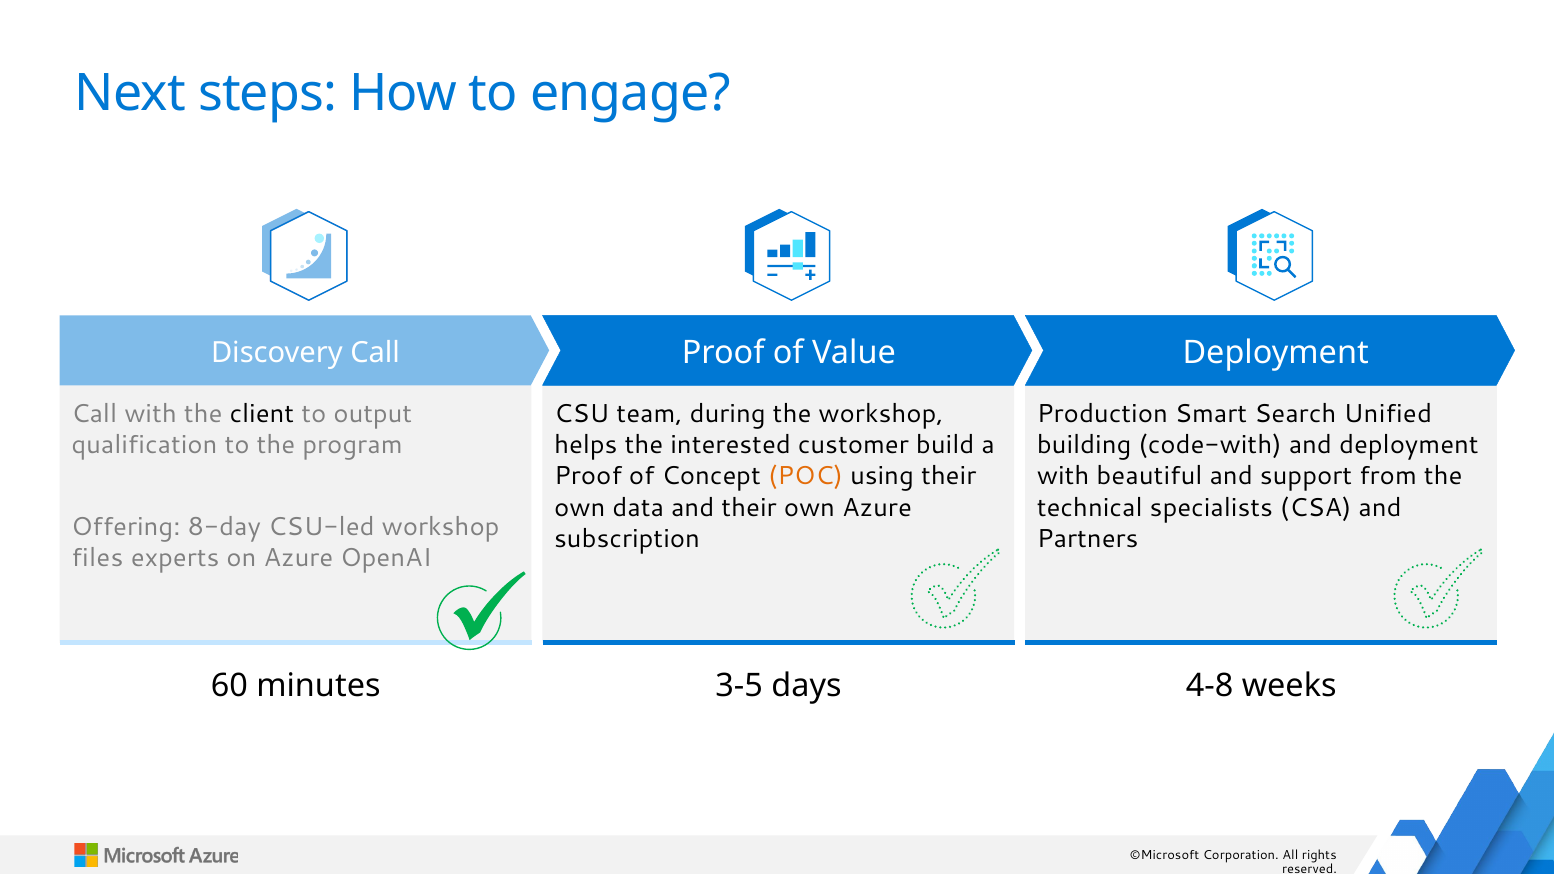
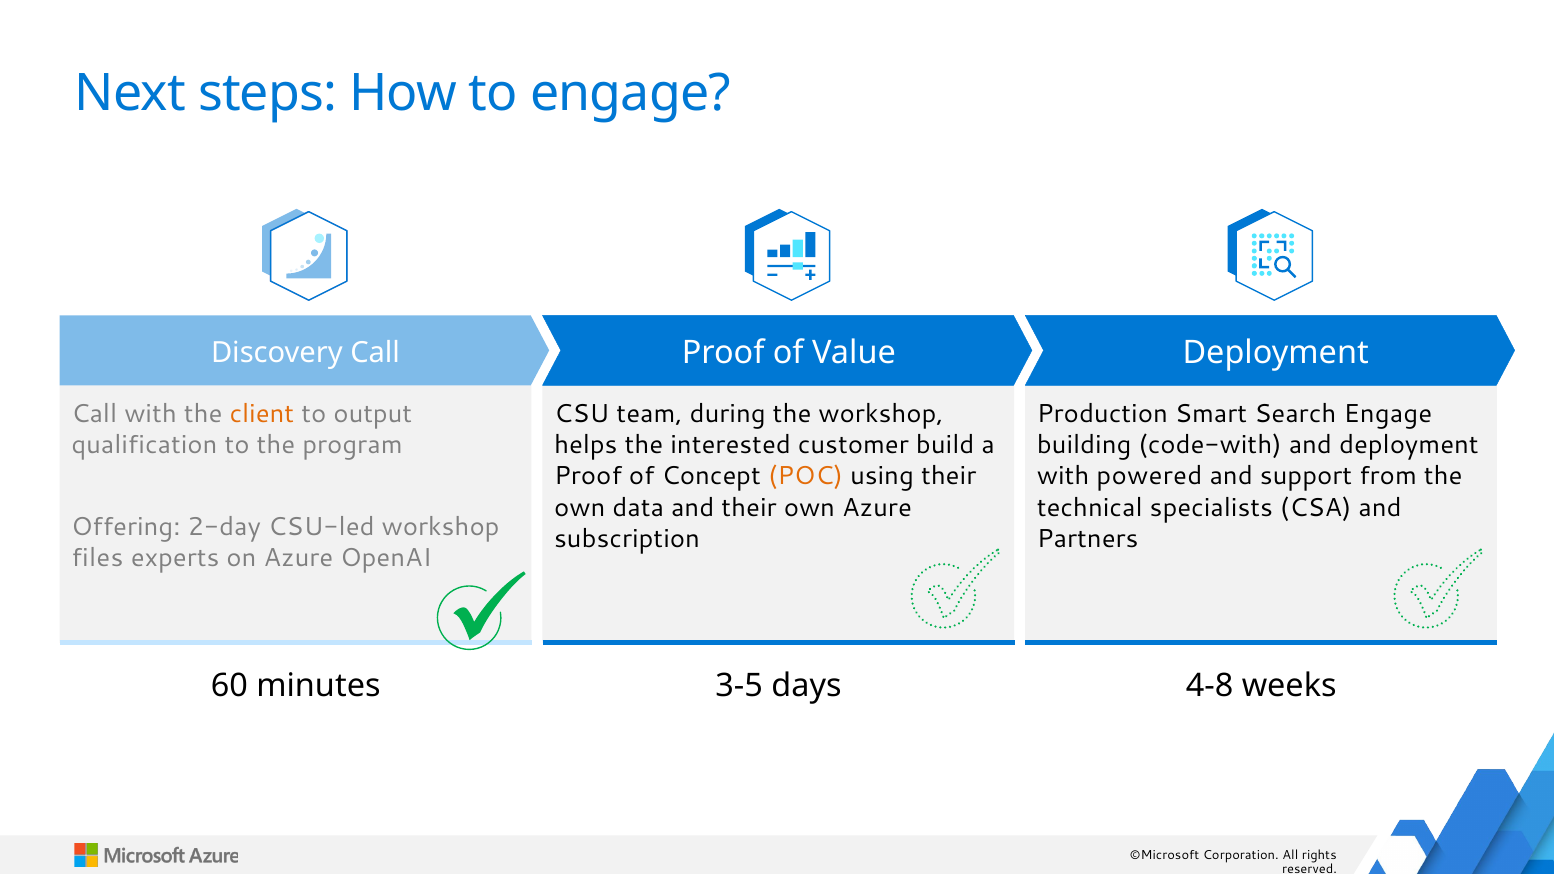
client colour: black -> orange (262, 414)
Search Unified: Unified -> Engage (1388, 414)
beautiful: beautiful -> powered (1149, 477)
8-day: 8-day -> 2-day (224, 527)
